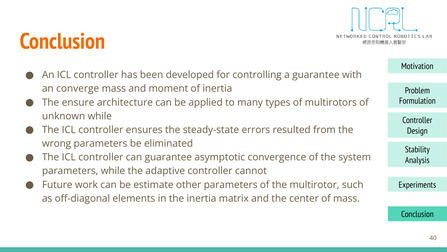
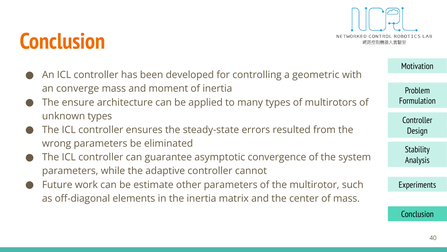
a guarantee: guarantee -> geometric (316, 75)
unknown while: while -> types (100, 116)
